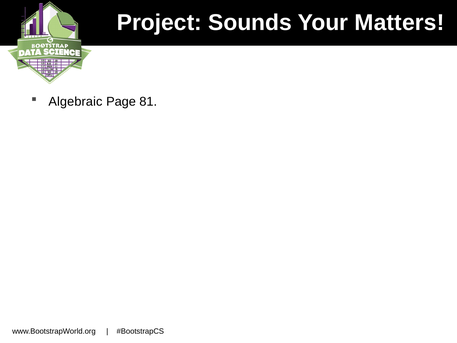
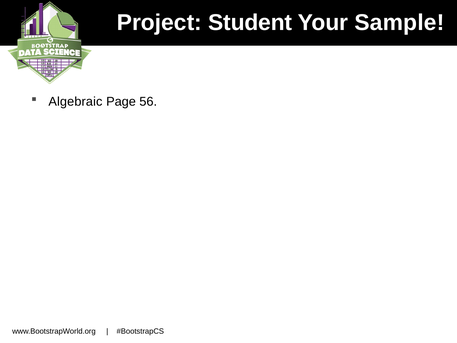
Sounds: Sounds -> Student (250, 23)
Matters: Matters -> Sample (399, 23)
81: 81 -> 56 (148, 102)
